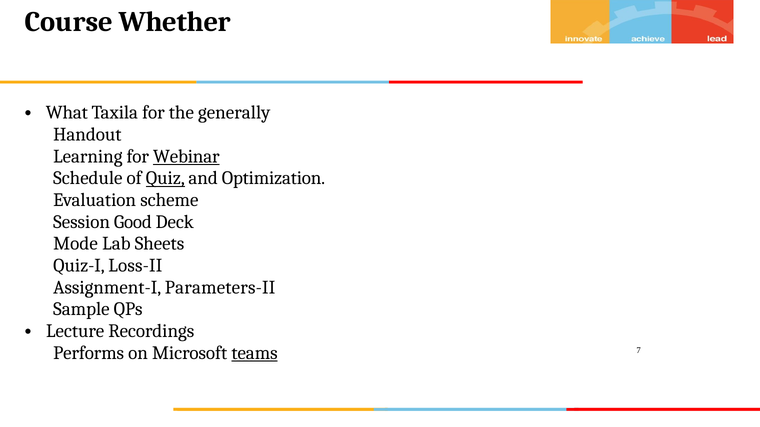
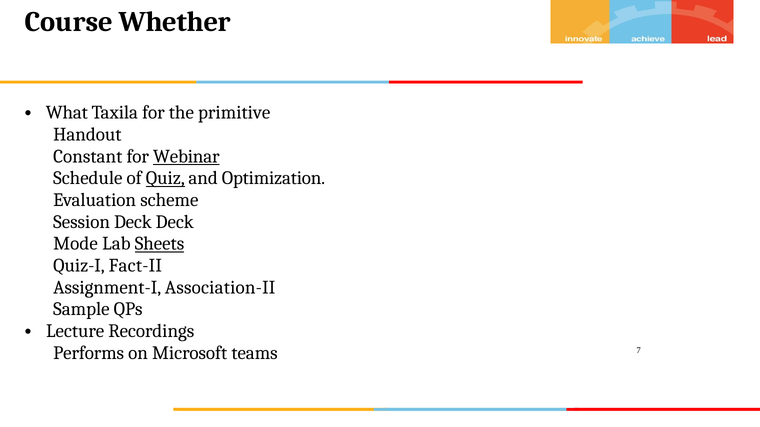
generally: generally -> primitive (234, 113)
Learning: Learning -> Constant (88, 157)
Session Good: Good -> Deck (133, 222)
Sheets underline: none -> present (159, 244)
Loss-II: Loss-II -> Fact-II (135, 266)
Parameters-II: Parameters-II -> Association-II (220, 288)
teams underline: present -> none (254, 353)
